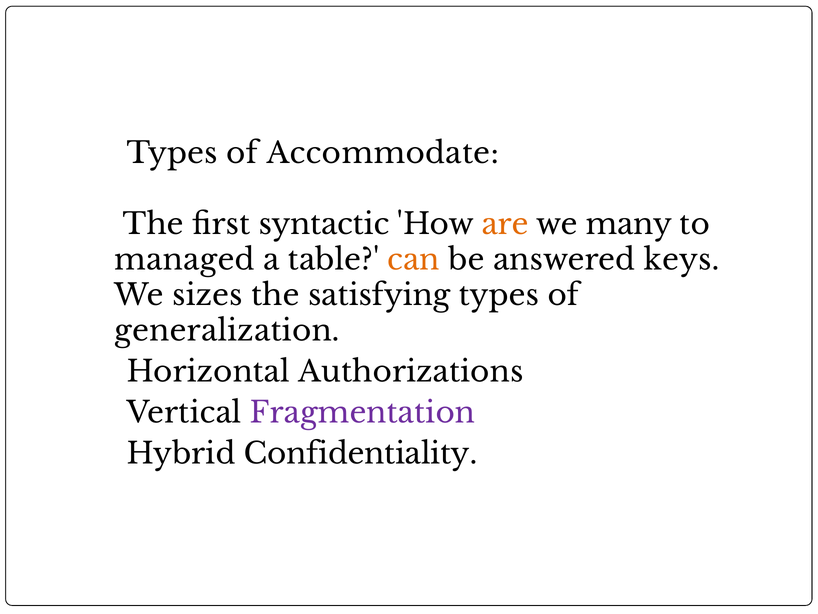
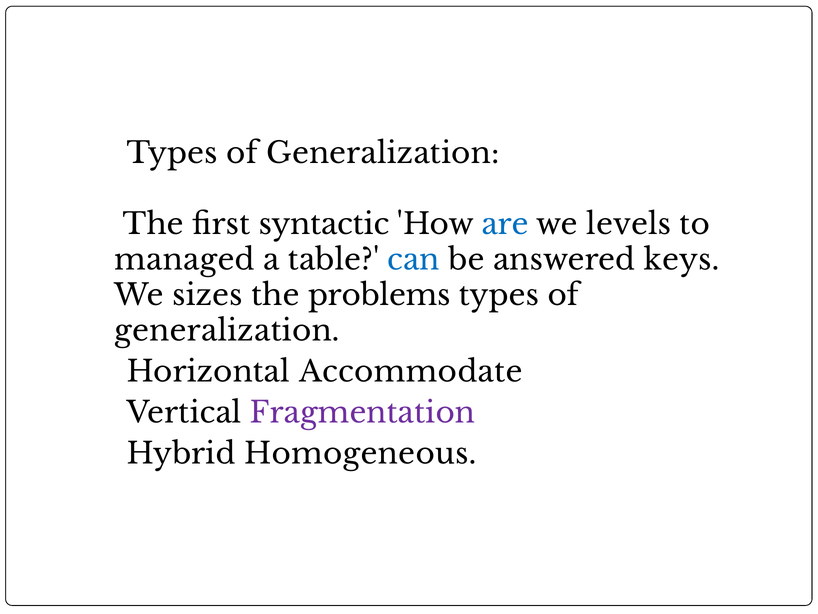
Accommodate: Accommodate -> Generalization (383, 153)
are colour: orange -> blue (505, 224)
many: many -> levels (629, 224)
can colour: orange -> blue (414, 260)
satisfying: satisfying -> problems (379, 295)
Authorizations: Authorizations -> Accommodate (411, 372)
Confidentiality: Confidentiality -> Homogeneous (360, 454)
